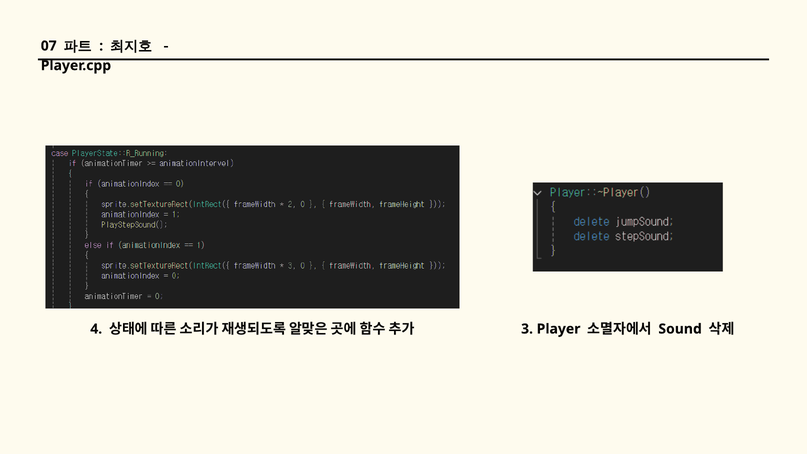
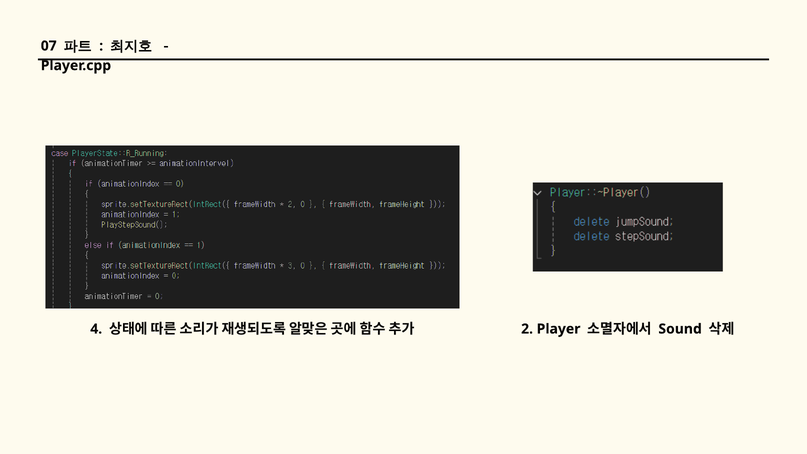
3: 3 -> 2 (527, 329)
